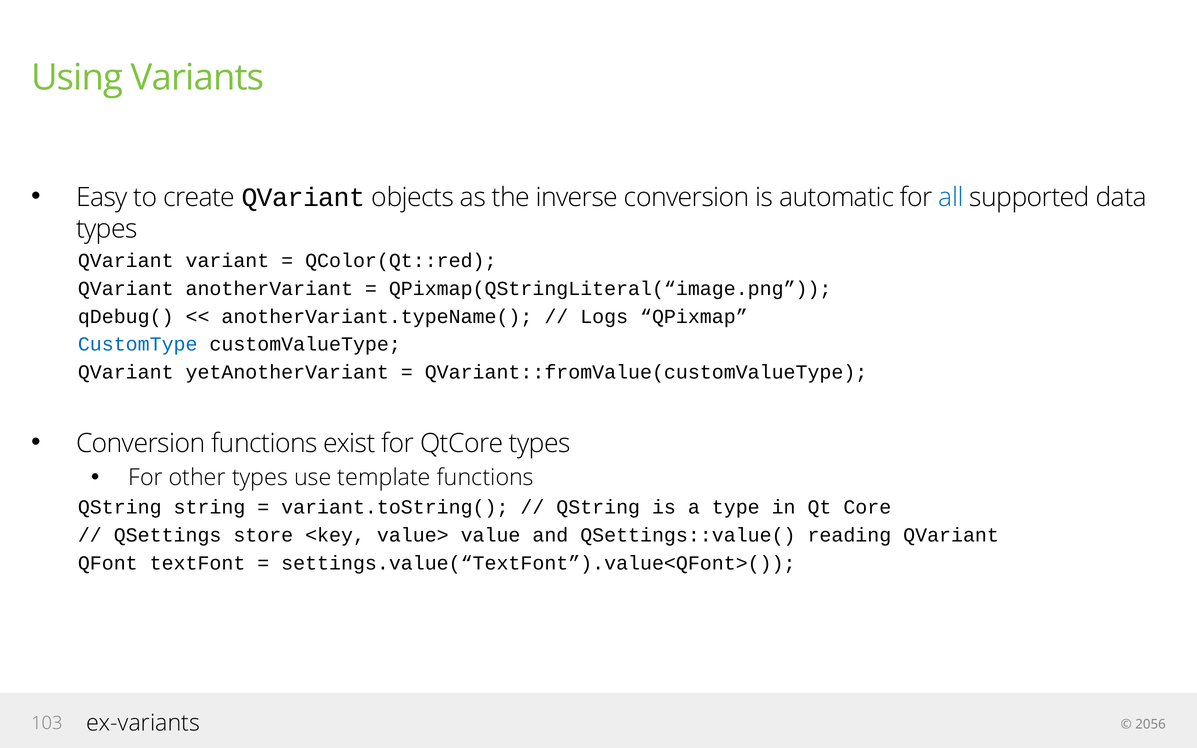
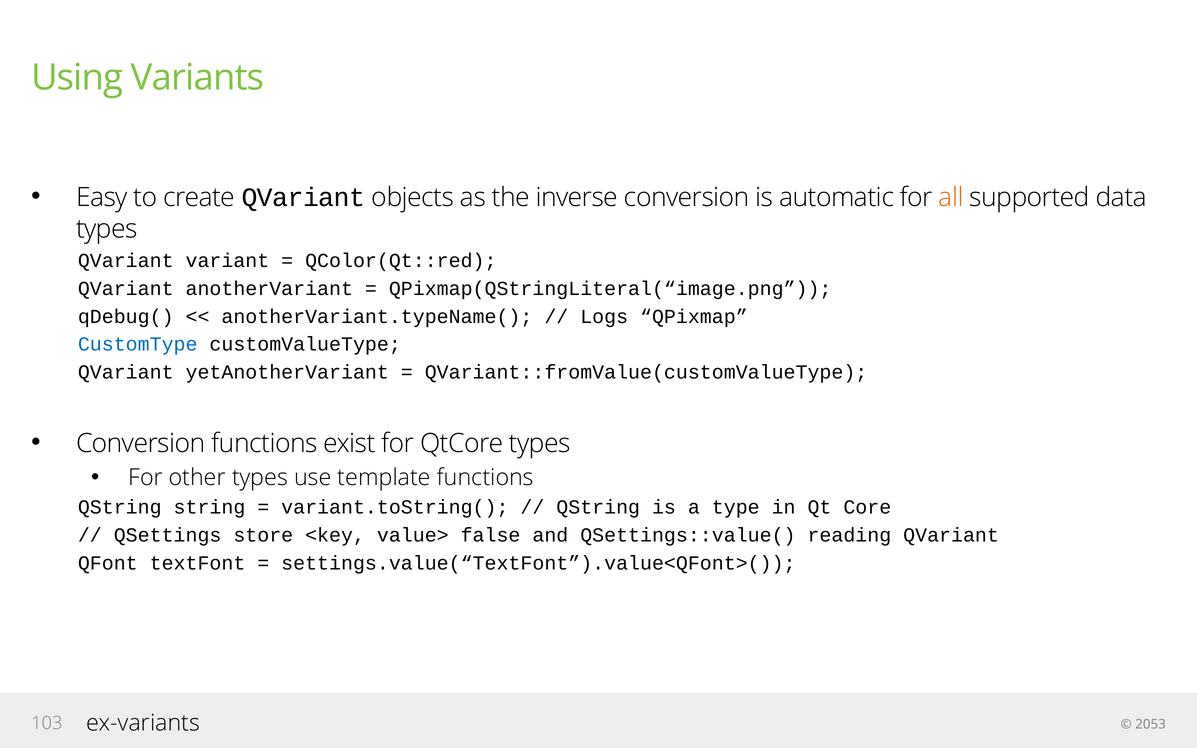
all colour: blue -> orange (951, 197)
value: value -> false (491, 535)
2056: 2056 -> 2053 (1151, 724)
